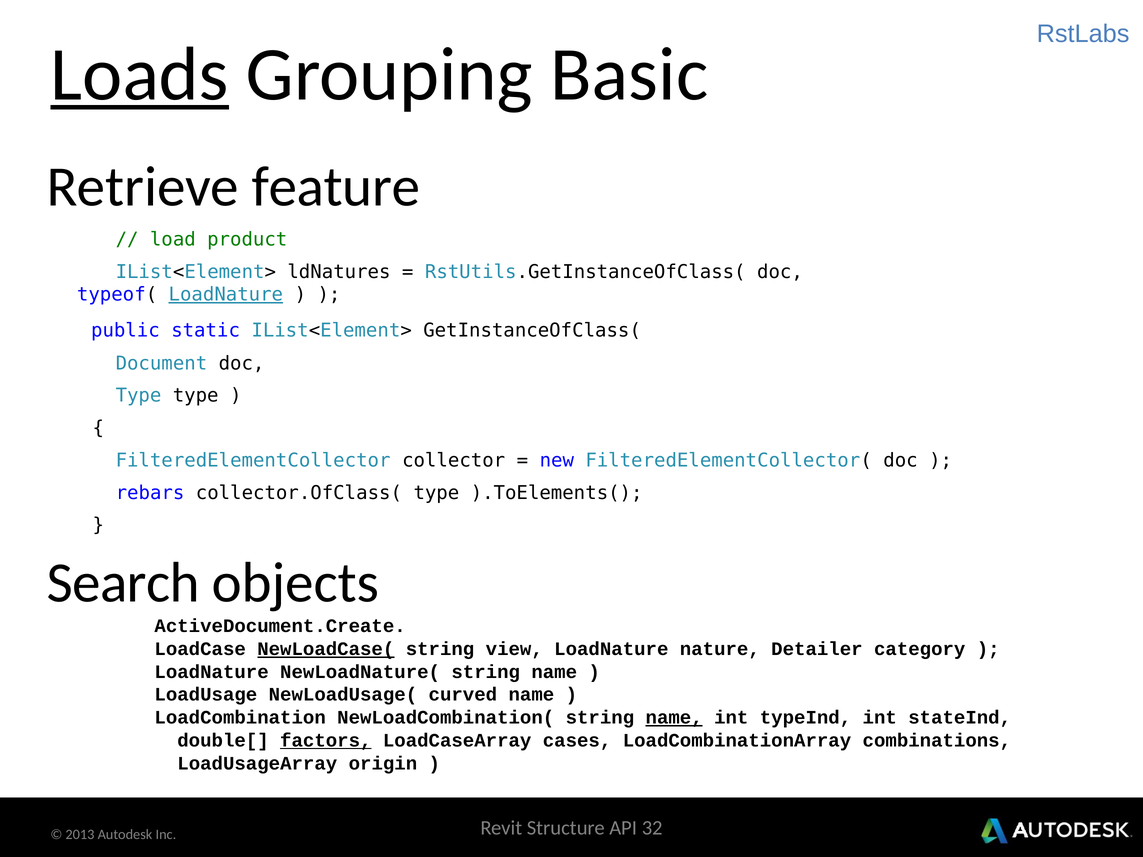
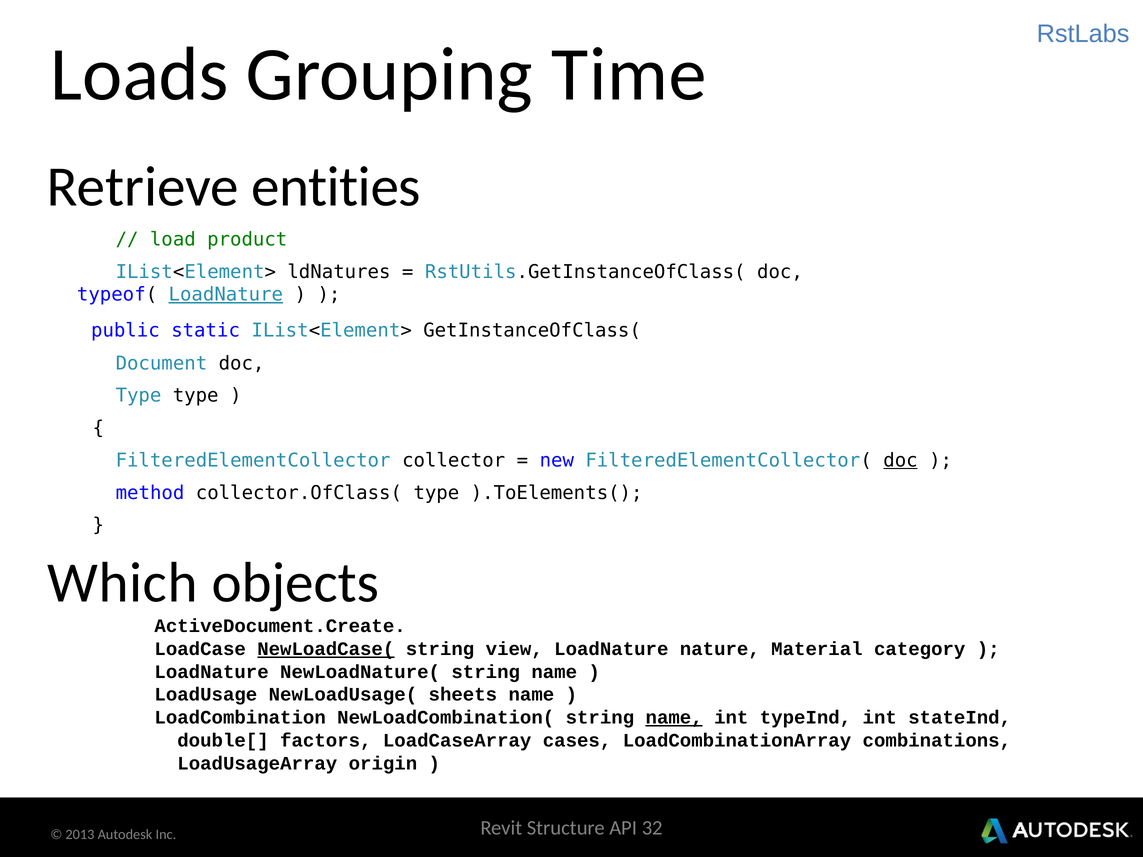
Loads underline: present -> none (140, 75)
Basic: Basic -> Time (629, 75)
feature: feature -> entities (336, 187)
doc underline: none -> present (900, 461)
rebars: rebars -> method (150, 493)
Search: Search -> Which (123, 583)
Detailer: Detailer -> Material (817, 649)
curved: curved -> sheets (463, 695)
factors underline: present -> none (326, 741)
